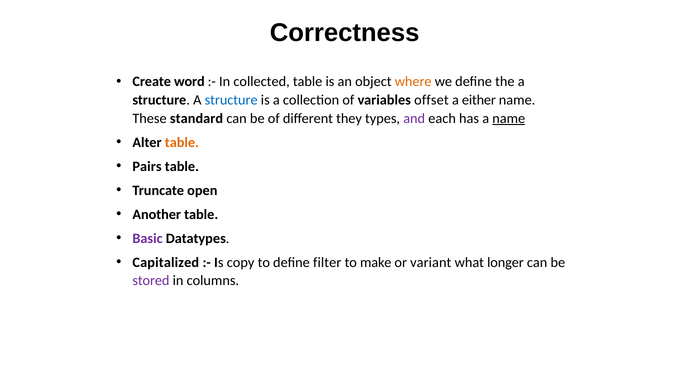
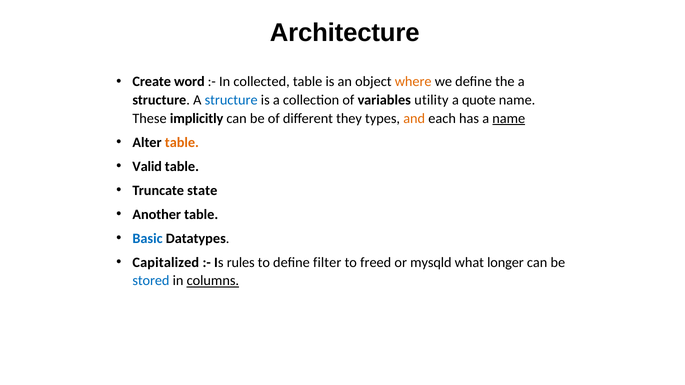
Correctness: Correctness -> Architecture (345, 33)
offset: offset -> utility (431, 100)
either: either -> quote (479, 100)
standard: standard -> implicitly (197, 118)
and colour: purple -> orange (414, 118)
Pairs: Pairs -> Valid (147, 167)
open: open -> state (202, 191)
Basic colour: purple -> blue (148, 239)
copy: copy -> rules (241, 263)
make: make -> freed (376, 263)
variant: variant -> mysqld (431, 263)
stored colour: purple -> blue (151, 281)
columns underline: none -> present (213, 281)
